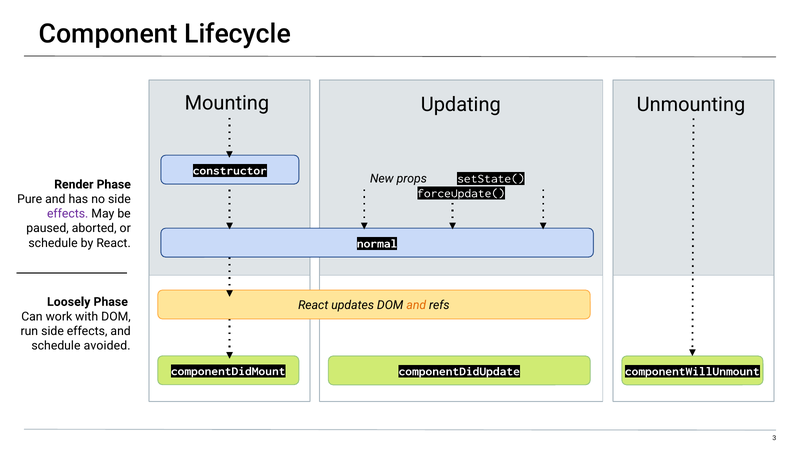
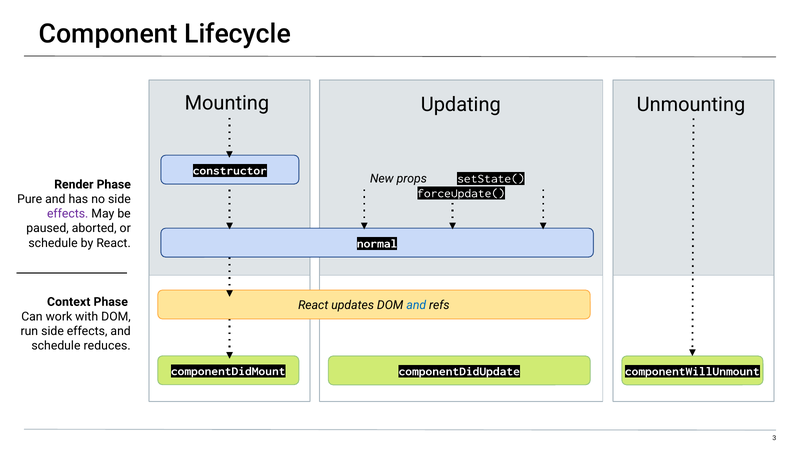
Loosely: Loosely -> Context (69, 302)
and colour: orange -> blue (416, 305)
avoided: avoided -> reduces (107, 346)
